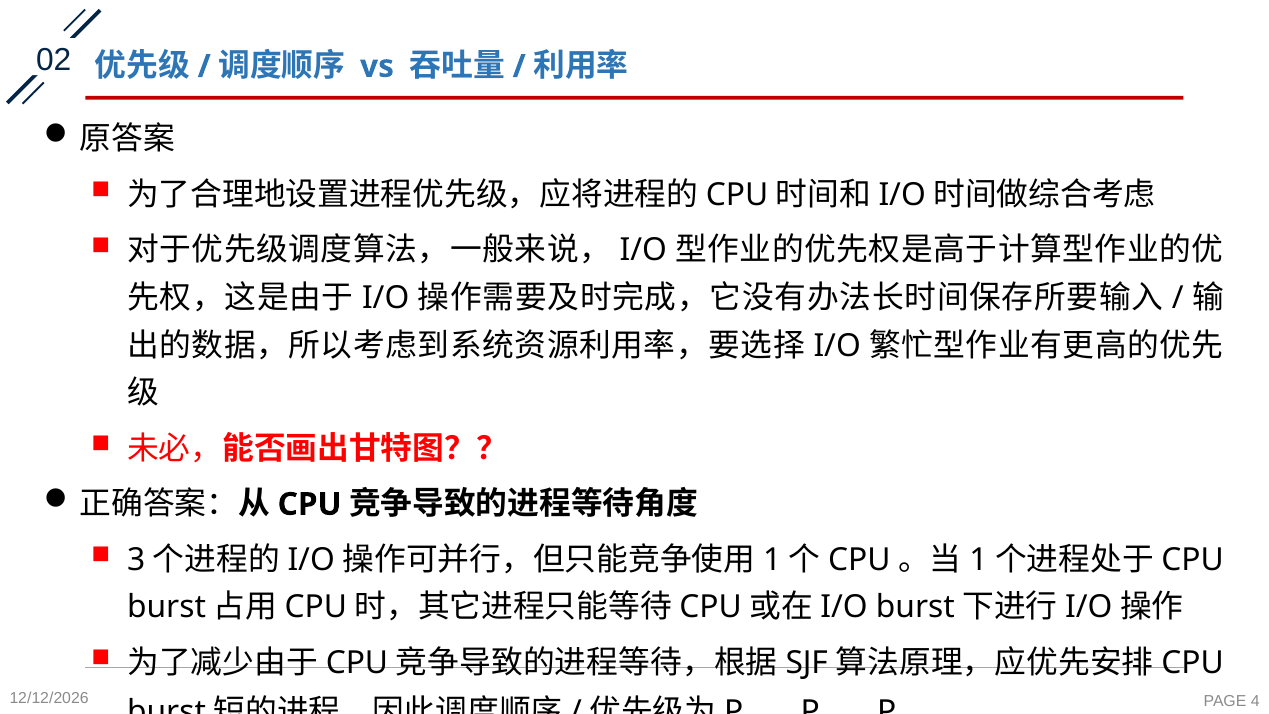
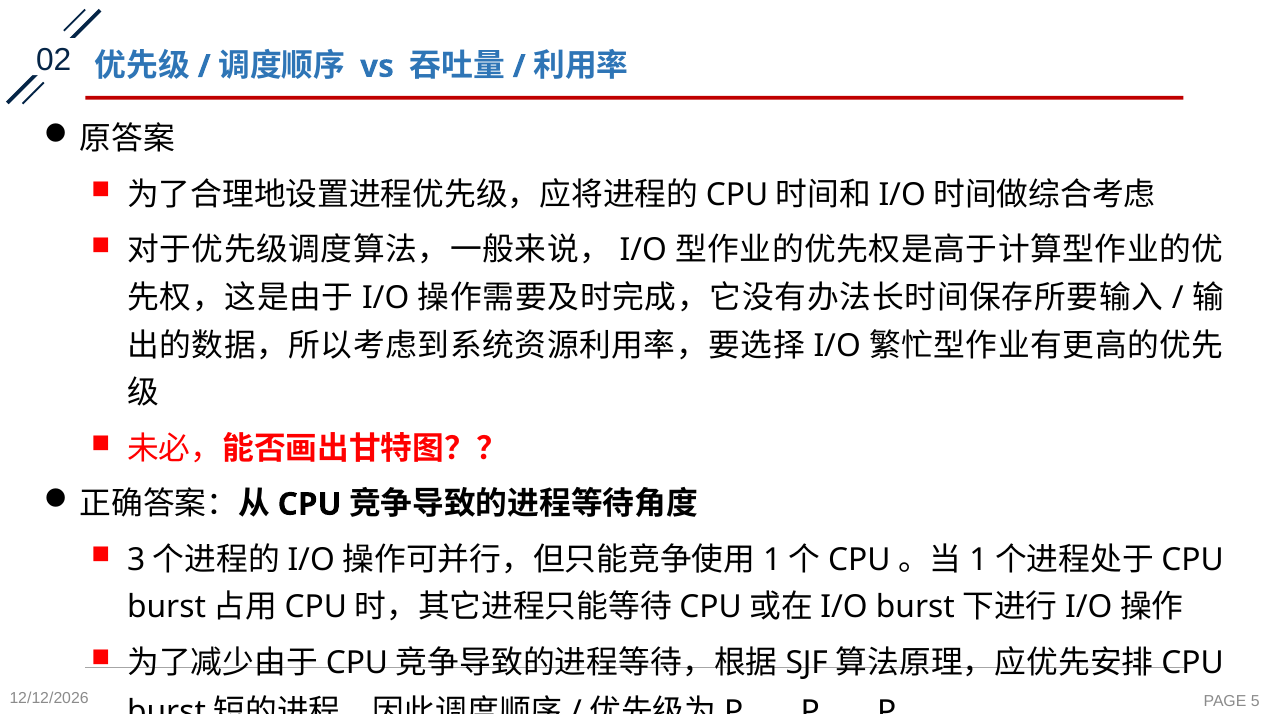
4: 4 -> 5 (1255, 701)
